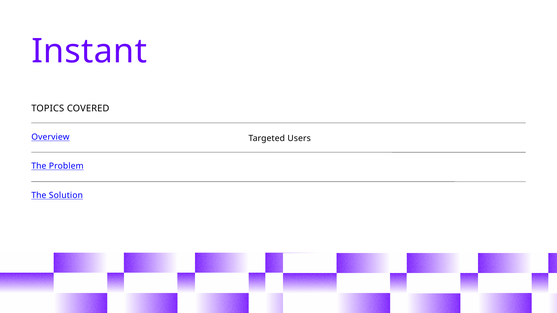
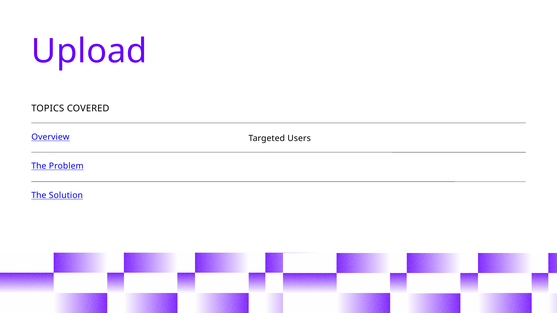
Instant: Instant -> Upload (89, 51)
